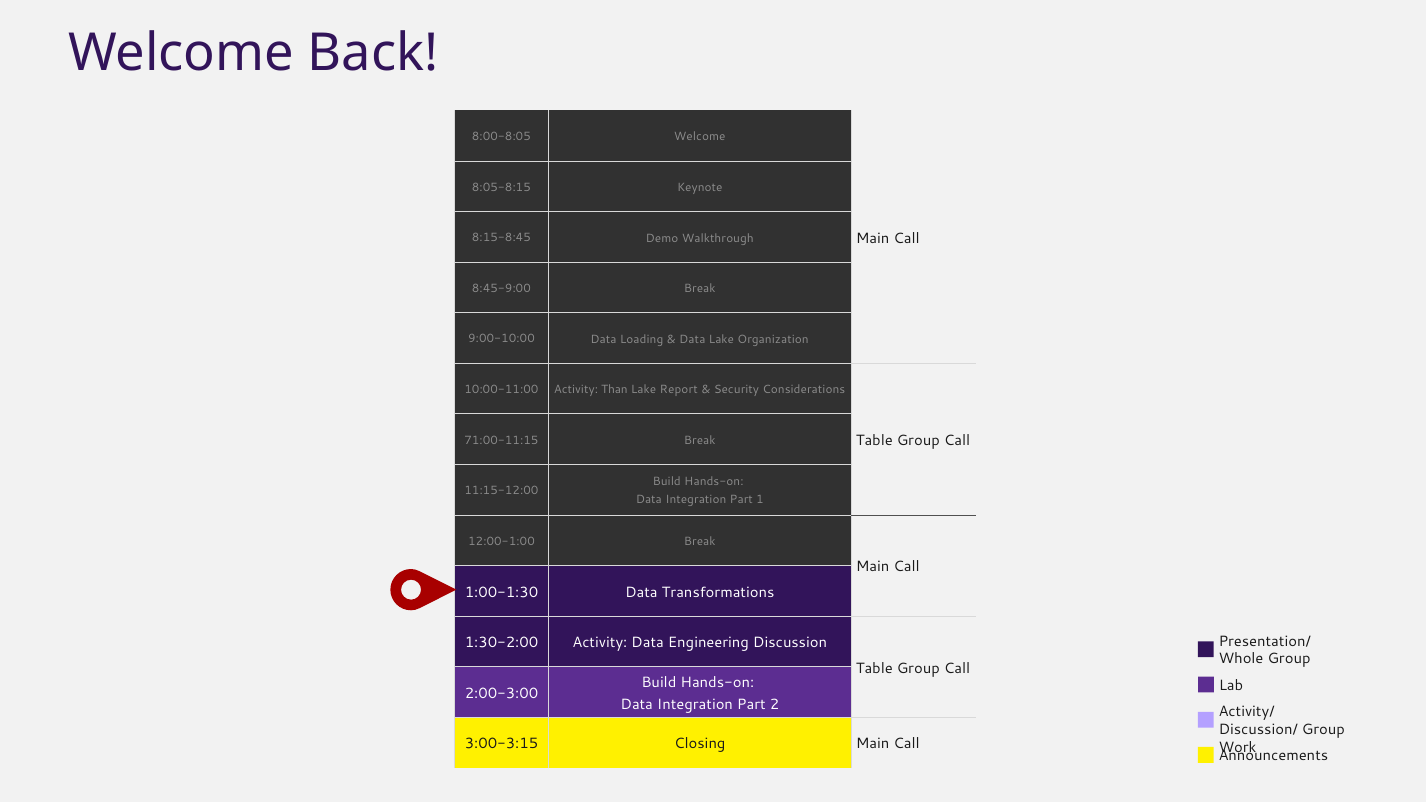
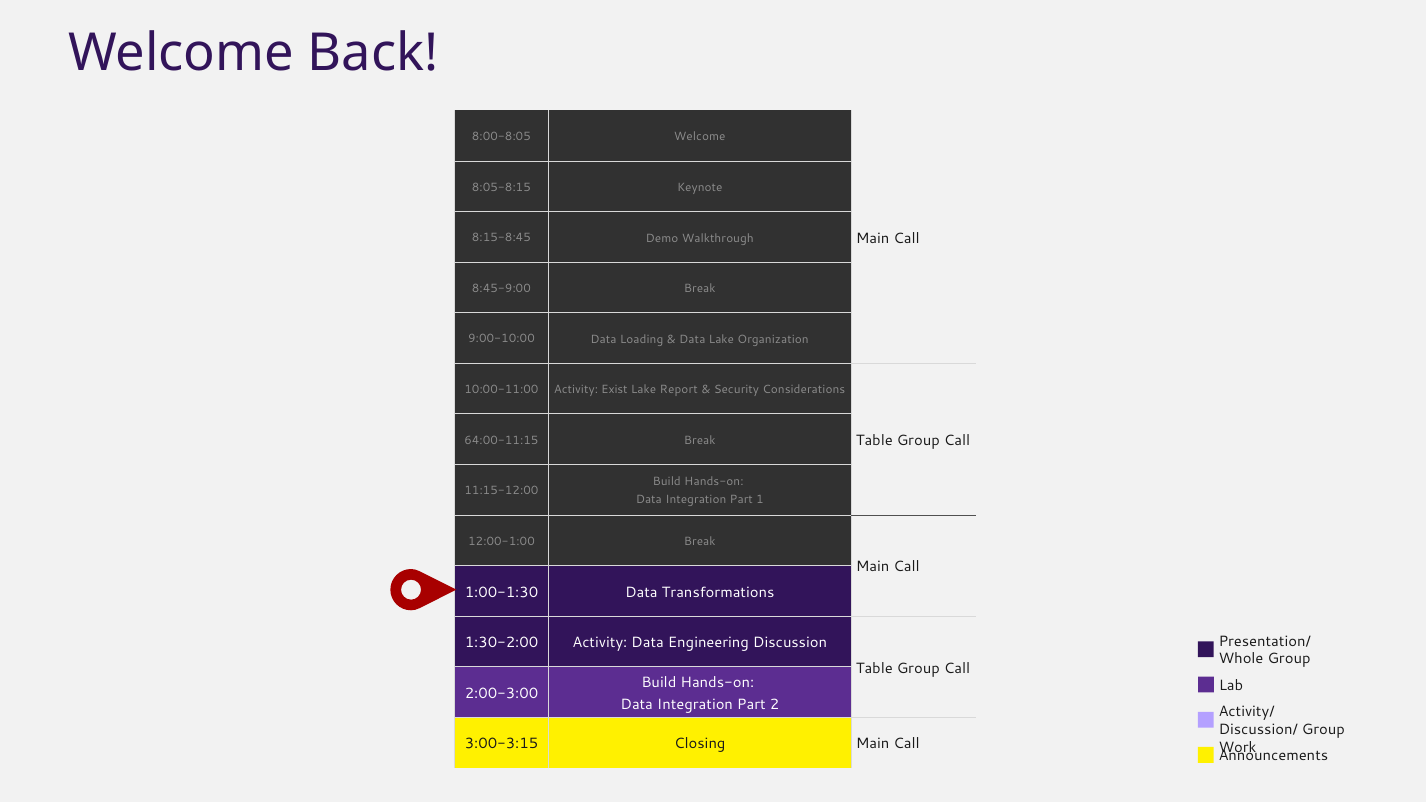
Than: Than -> Exist (614, 390)
71:00-11:15: 71:00-11:15 -> 64:00-11:15 (501, 440)
